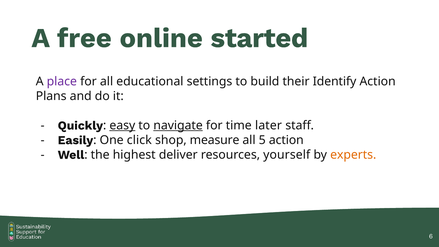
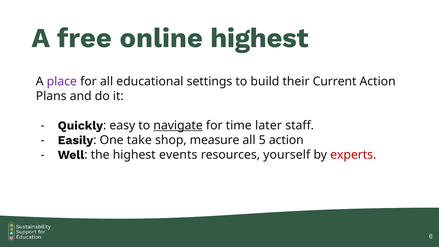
online started: started -> highest (259, 38)
Identify: Identify -> Current (335, 82)
easy underline: present -> none (122, 125)
click: click -> take (139, 140)
deliver: deliver -> events (178, 155)
experts colour: orange -> red (353, 155)
